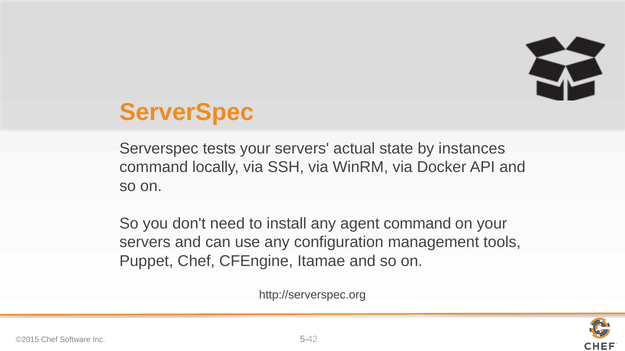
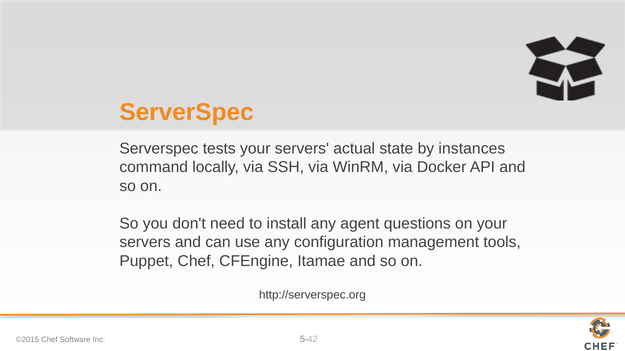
agent command: command -> questions (417, 224)
